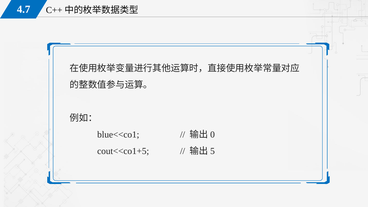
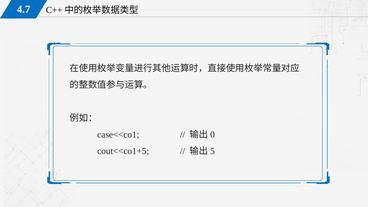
blue<<co1: blue<<co1 -> case<<co1 (118, 135)
